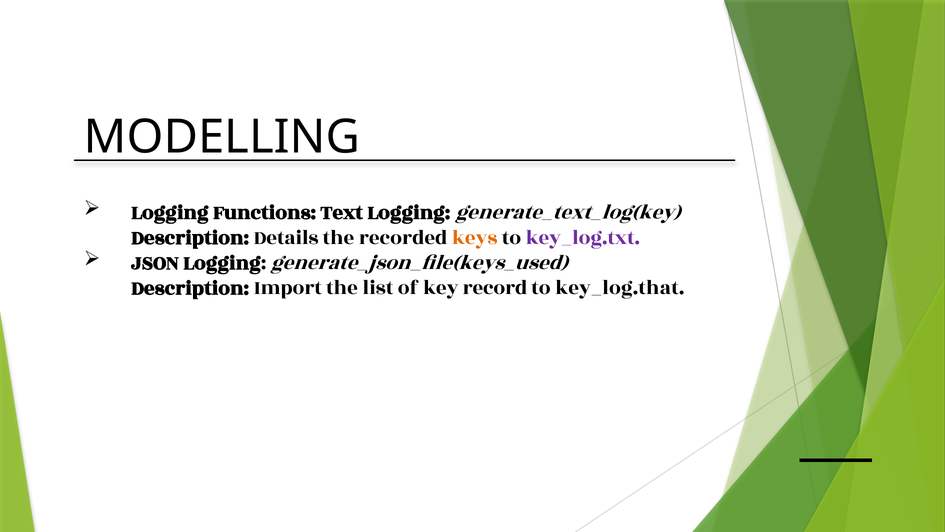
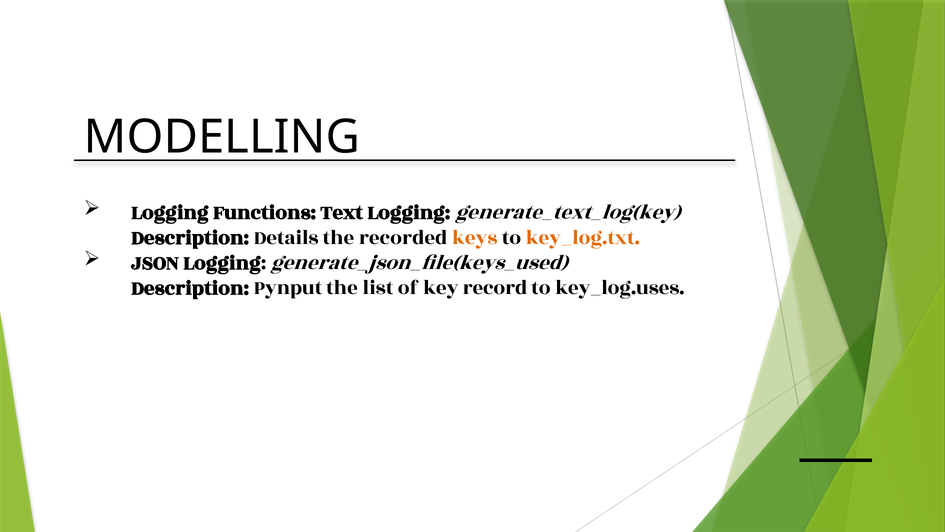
key_log.txt colour: purple -> orange (583, 237)
Import: Import -> Pynput (288, 287)
key_log.that: key_log.that -> key_log.uses (620, 287)
